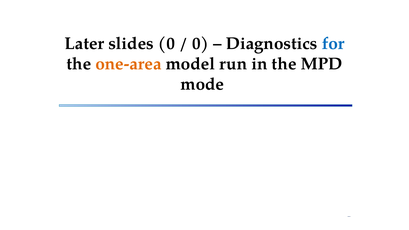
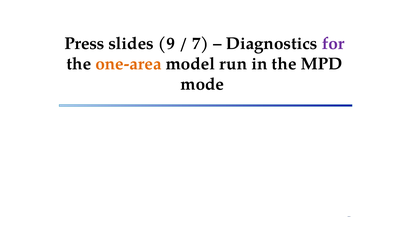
Later: Later -> Press (84, 43)
slides 0: 0 -> 9 (166, 43)
0: 0 -> 7 (200, 43)
for colour: blue -> purple (333, 43)
